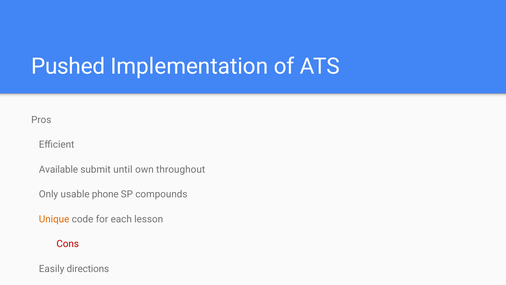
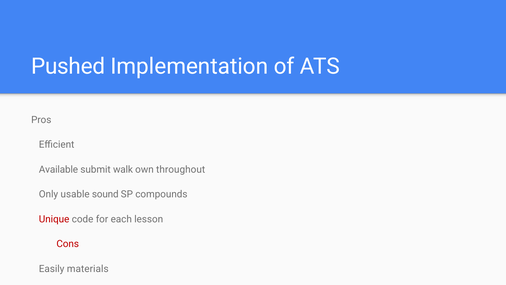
until: until -> walk (123, 169)
phone: phone -> sound (105, 194)
Unique colour: orange -> red (54, 219)
directions: directions -> materials (88, 268)
